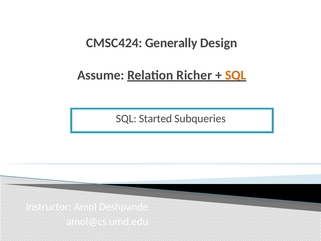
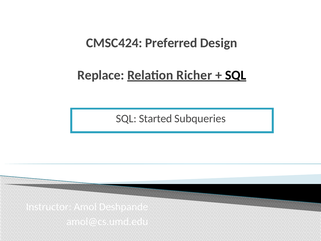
Generally: Generally -> Preferred (171, 43)
Assume: Assume -> Replace (101, 75)
SQL colour: orange -> black (236, 75)
